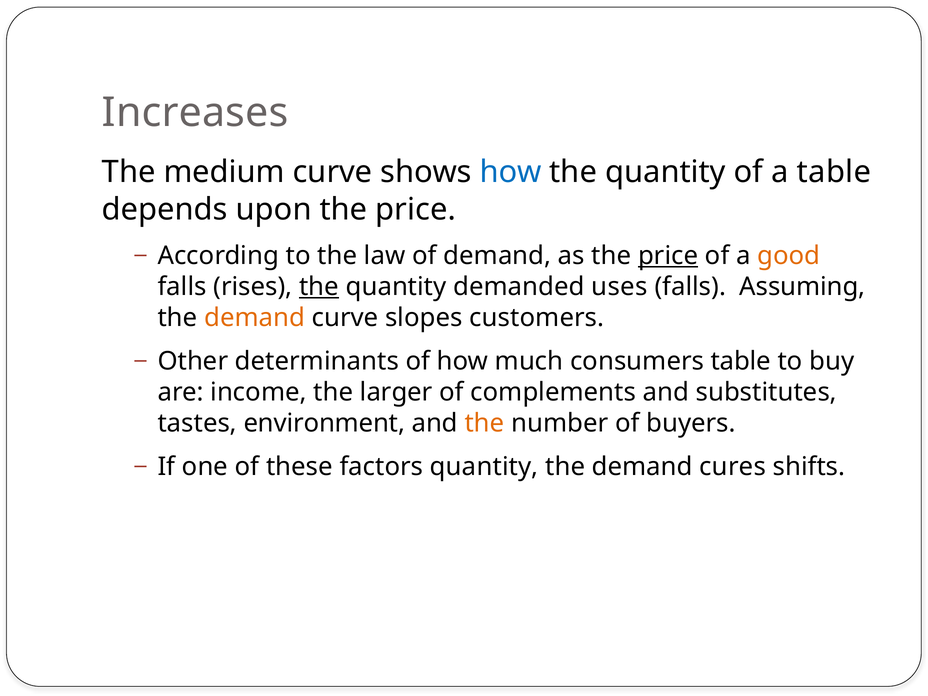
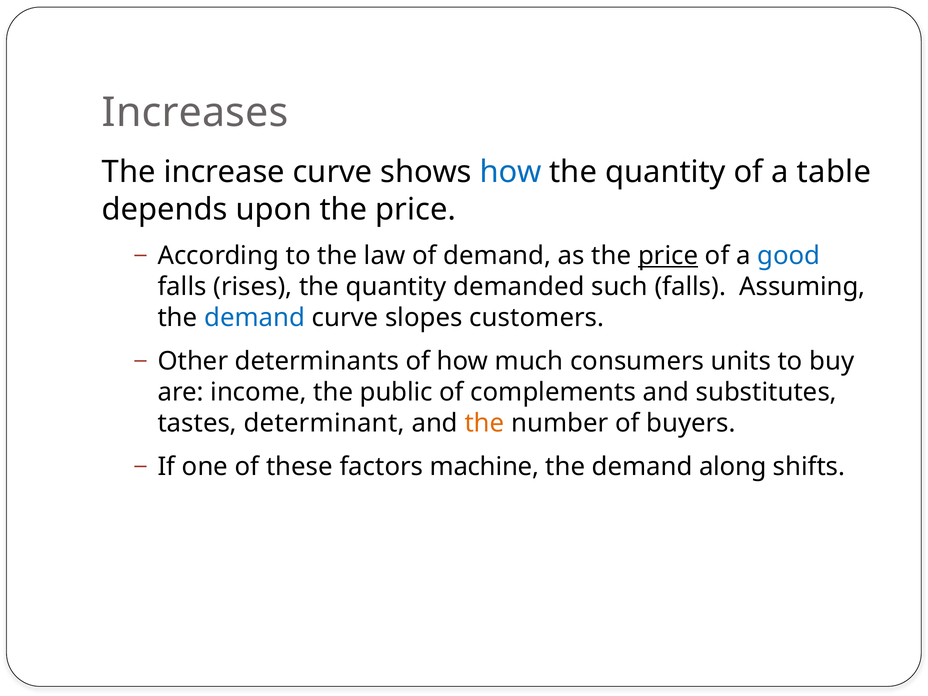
medium: medium -> increase (224, 172)
good colour: orange -> blue (789, 256)
the underline: present -> none (319, 287)
uses: uses -> such (620, 287)
demand colour: orange -> blue (255, 318)
consumers table: table -> units (741, 361)
larger: larger -> public (396, 392)
environment: environment -> determinant (324, 423)
factors quantity: quantity -> machine (484, 467)
cures: cures -> along (733, 467)
